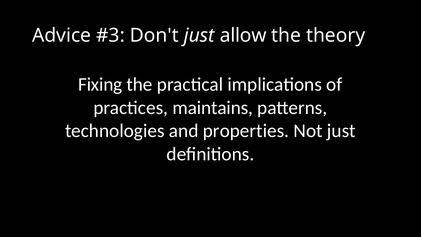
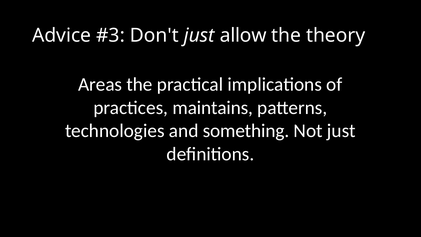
Fixing: Fixing -> Areas (100, 85)
properties: properties -> something (246, 131)
